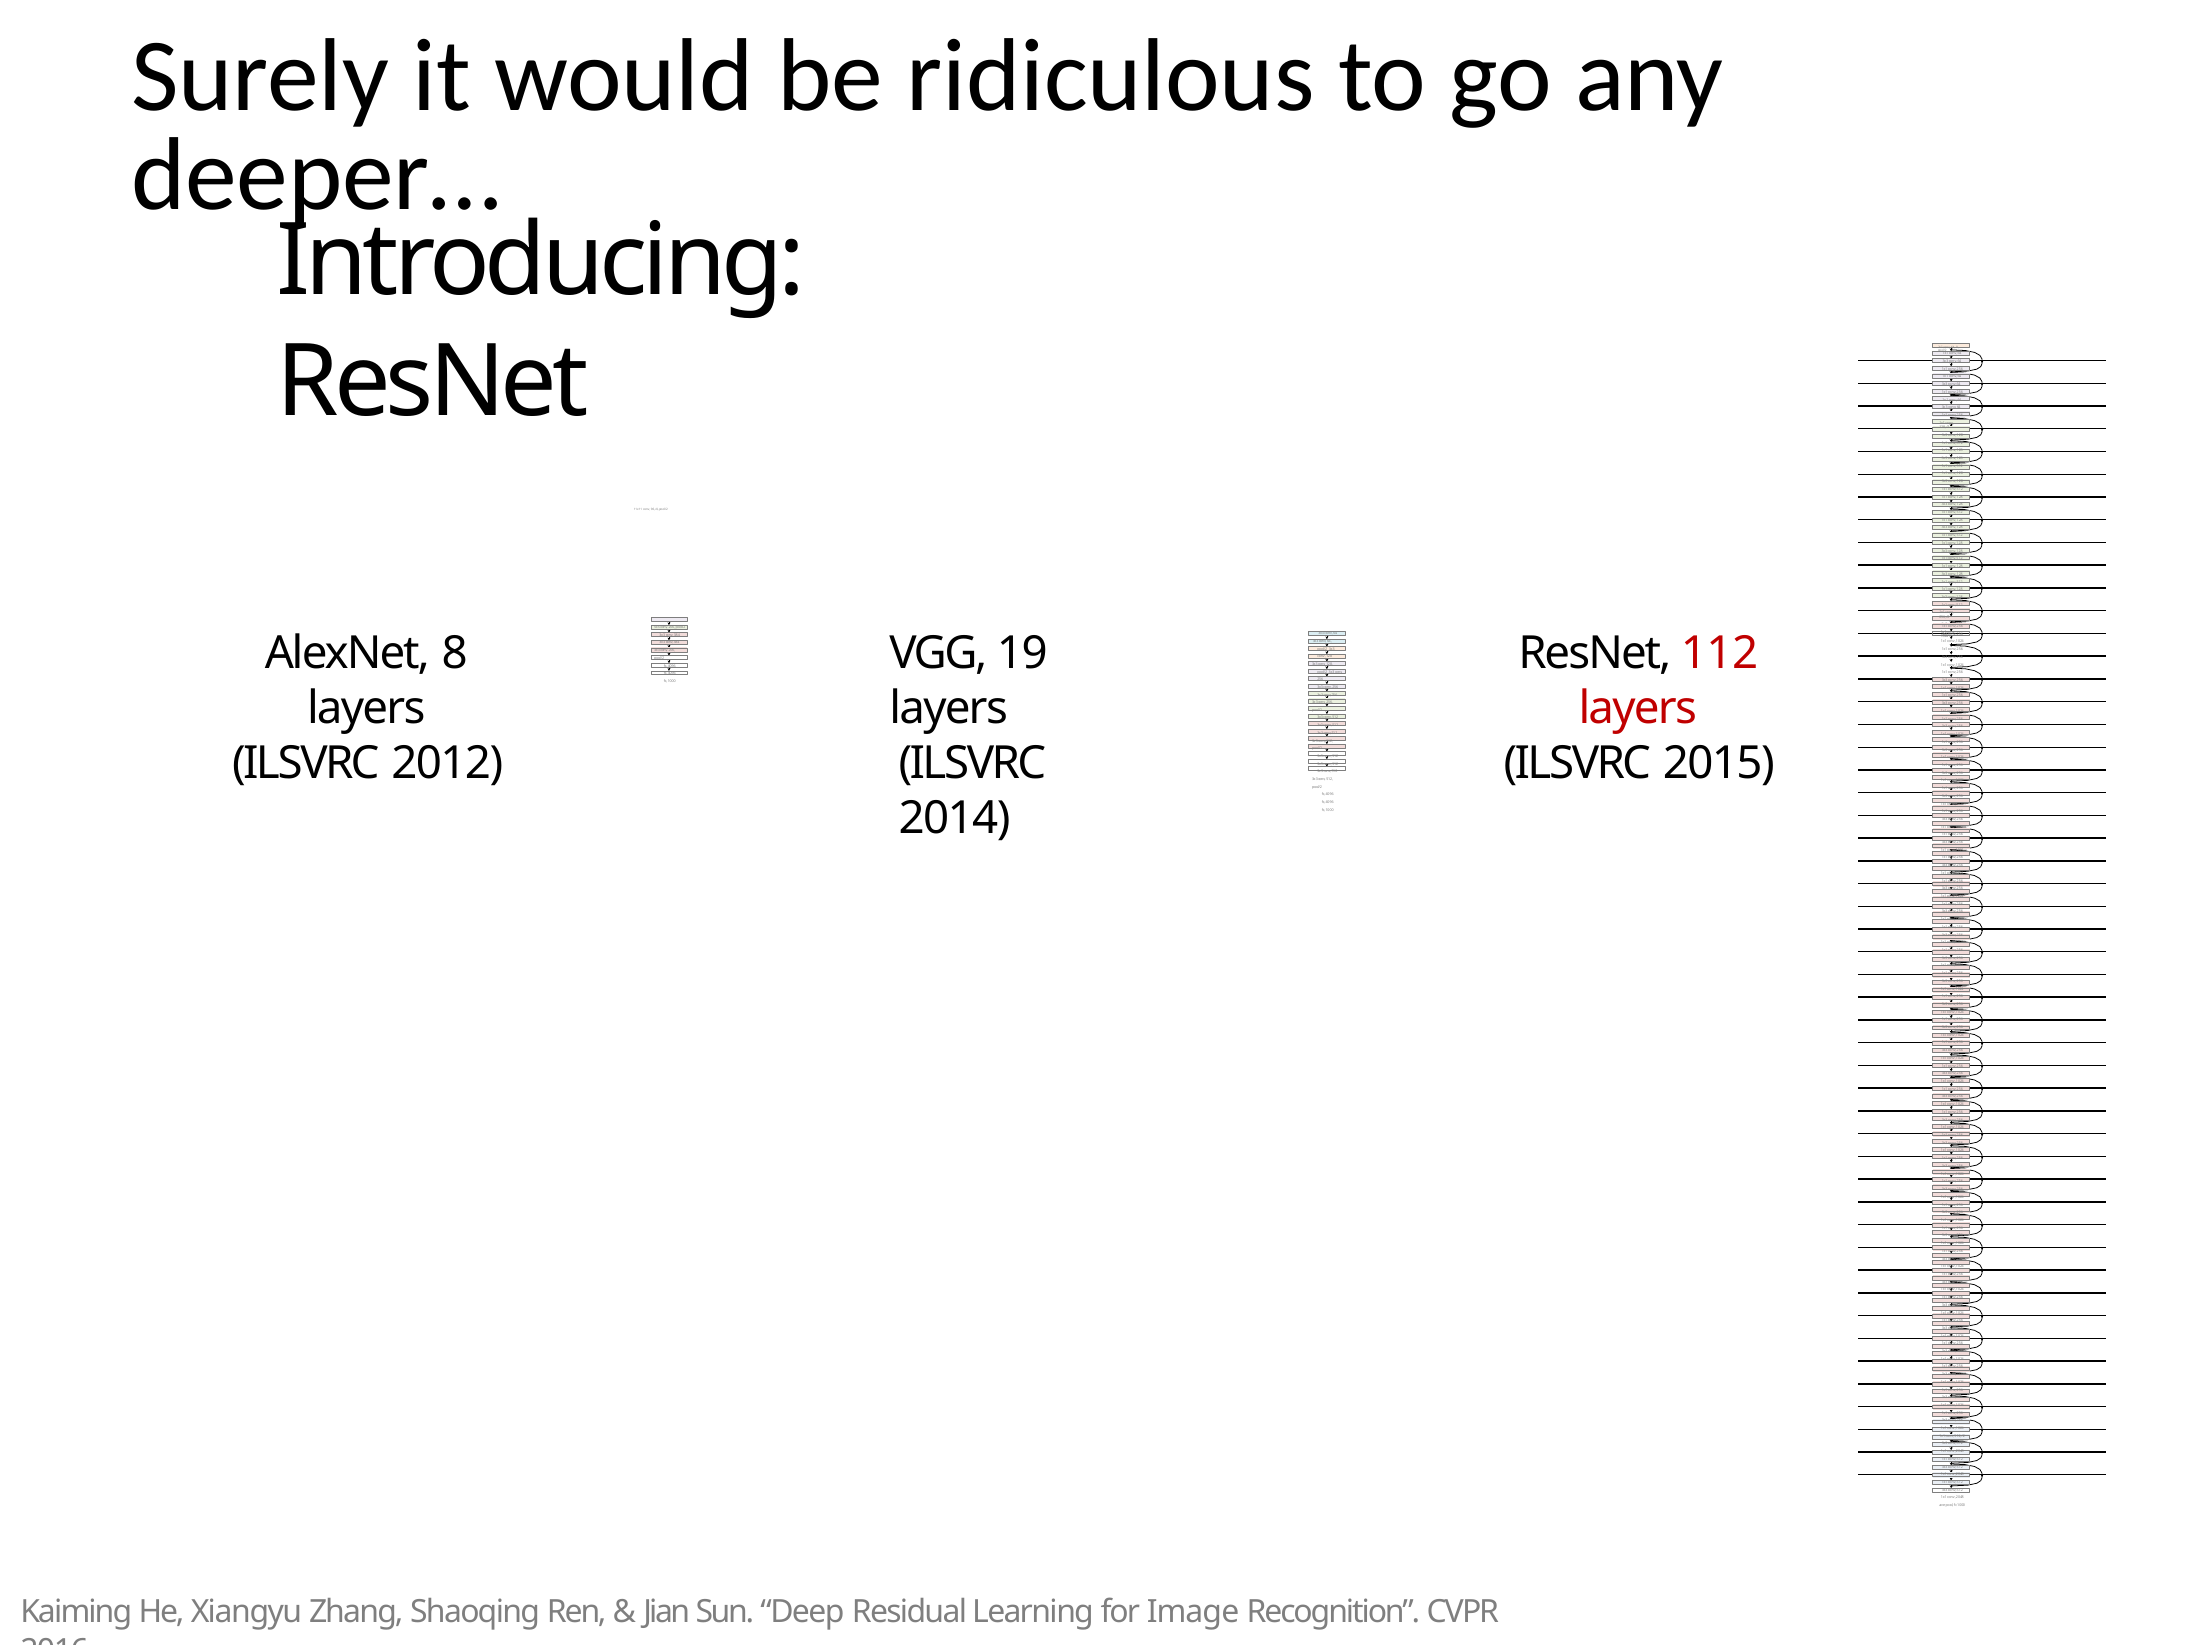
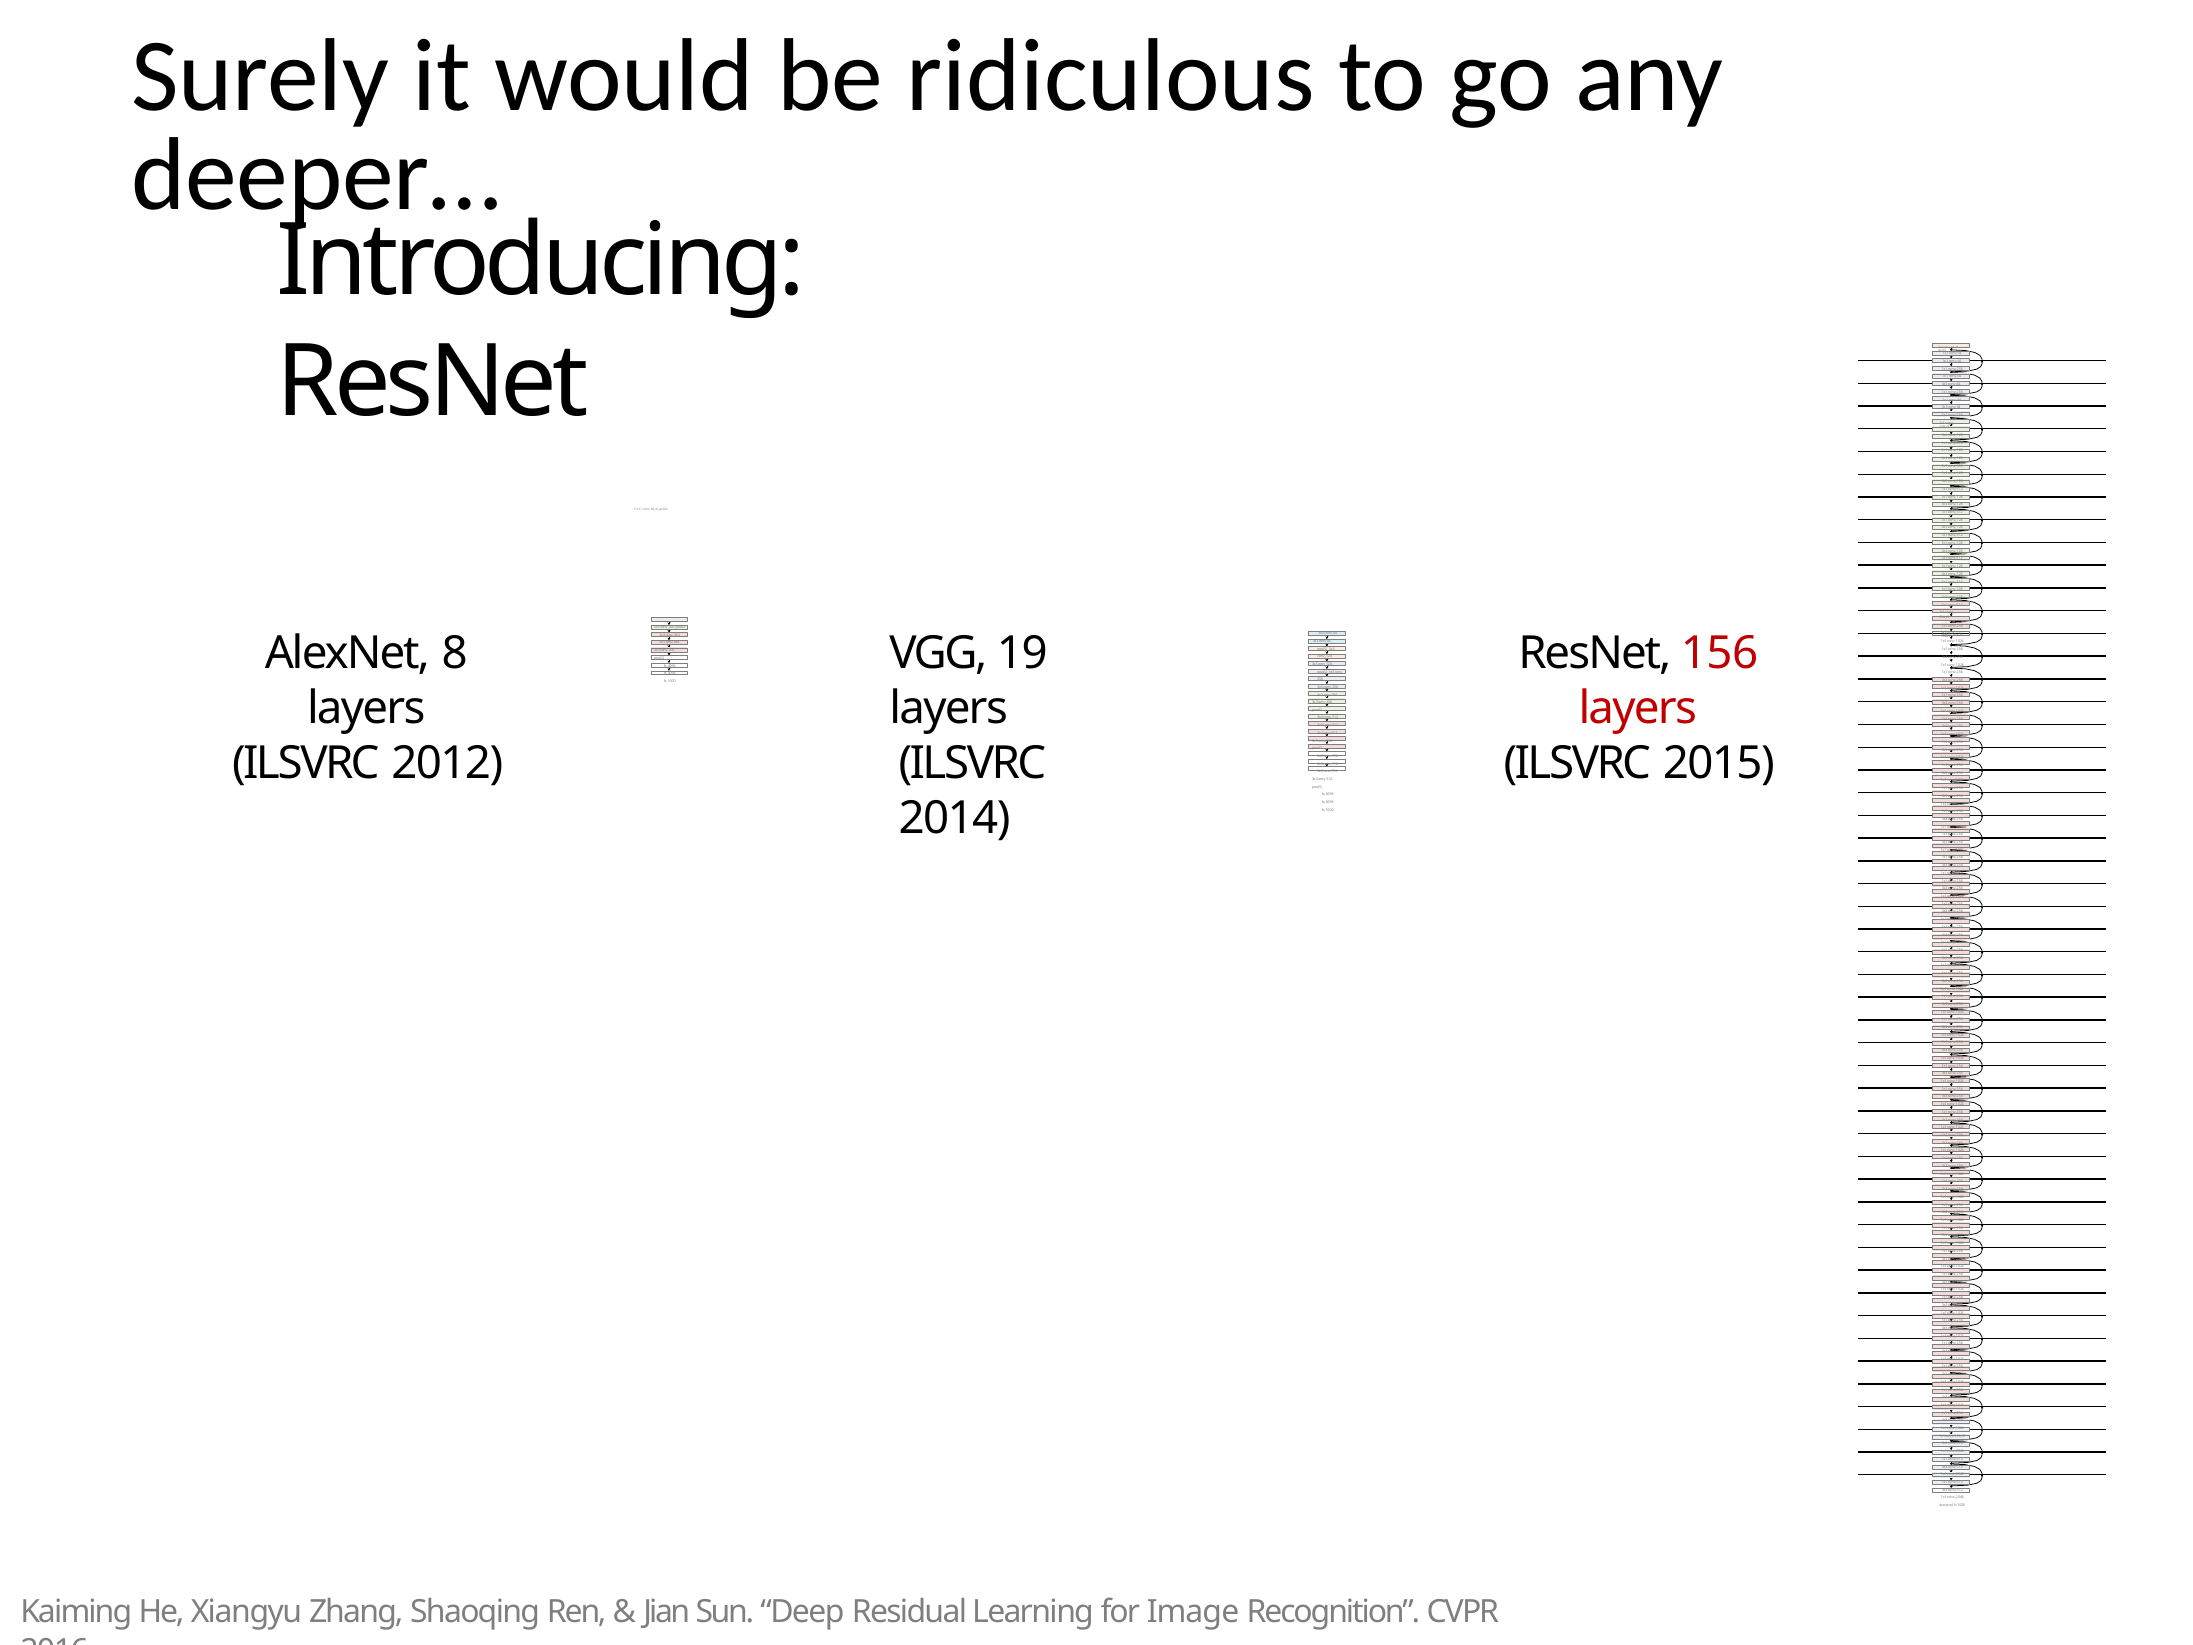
112: 112 -> 156 (1720, 653)
